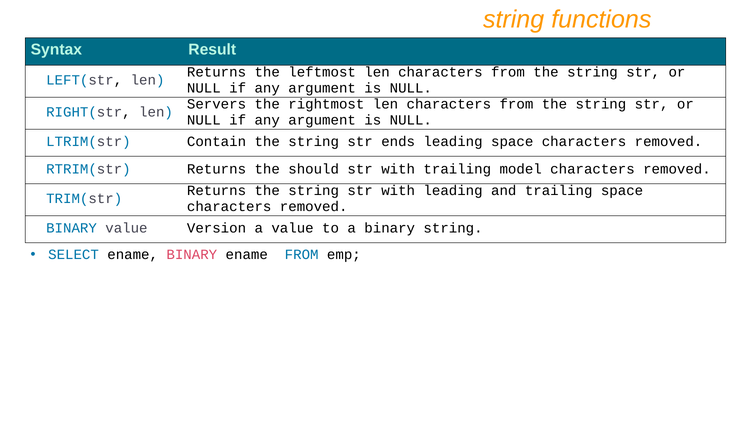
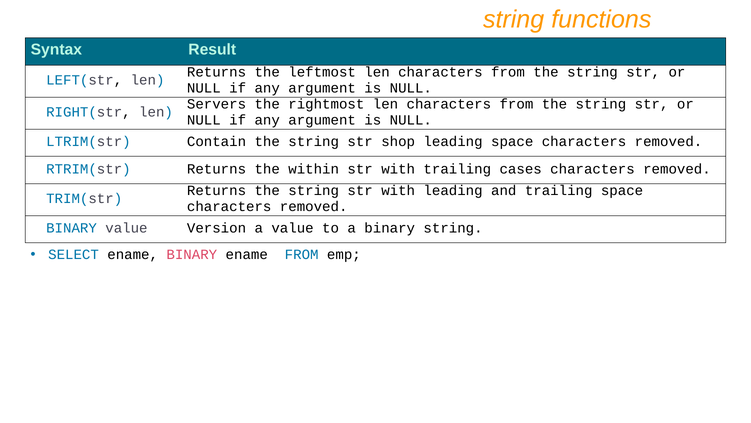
ends: ends -> shop (398, 142)
should: should -> within (314, 169)
model: model -> cases (521, 169)
